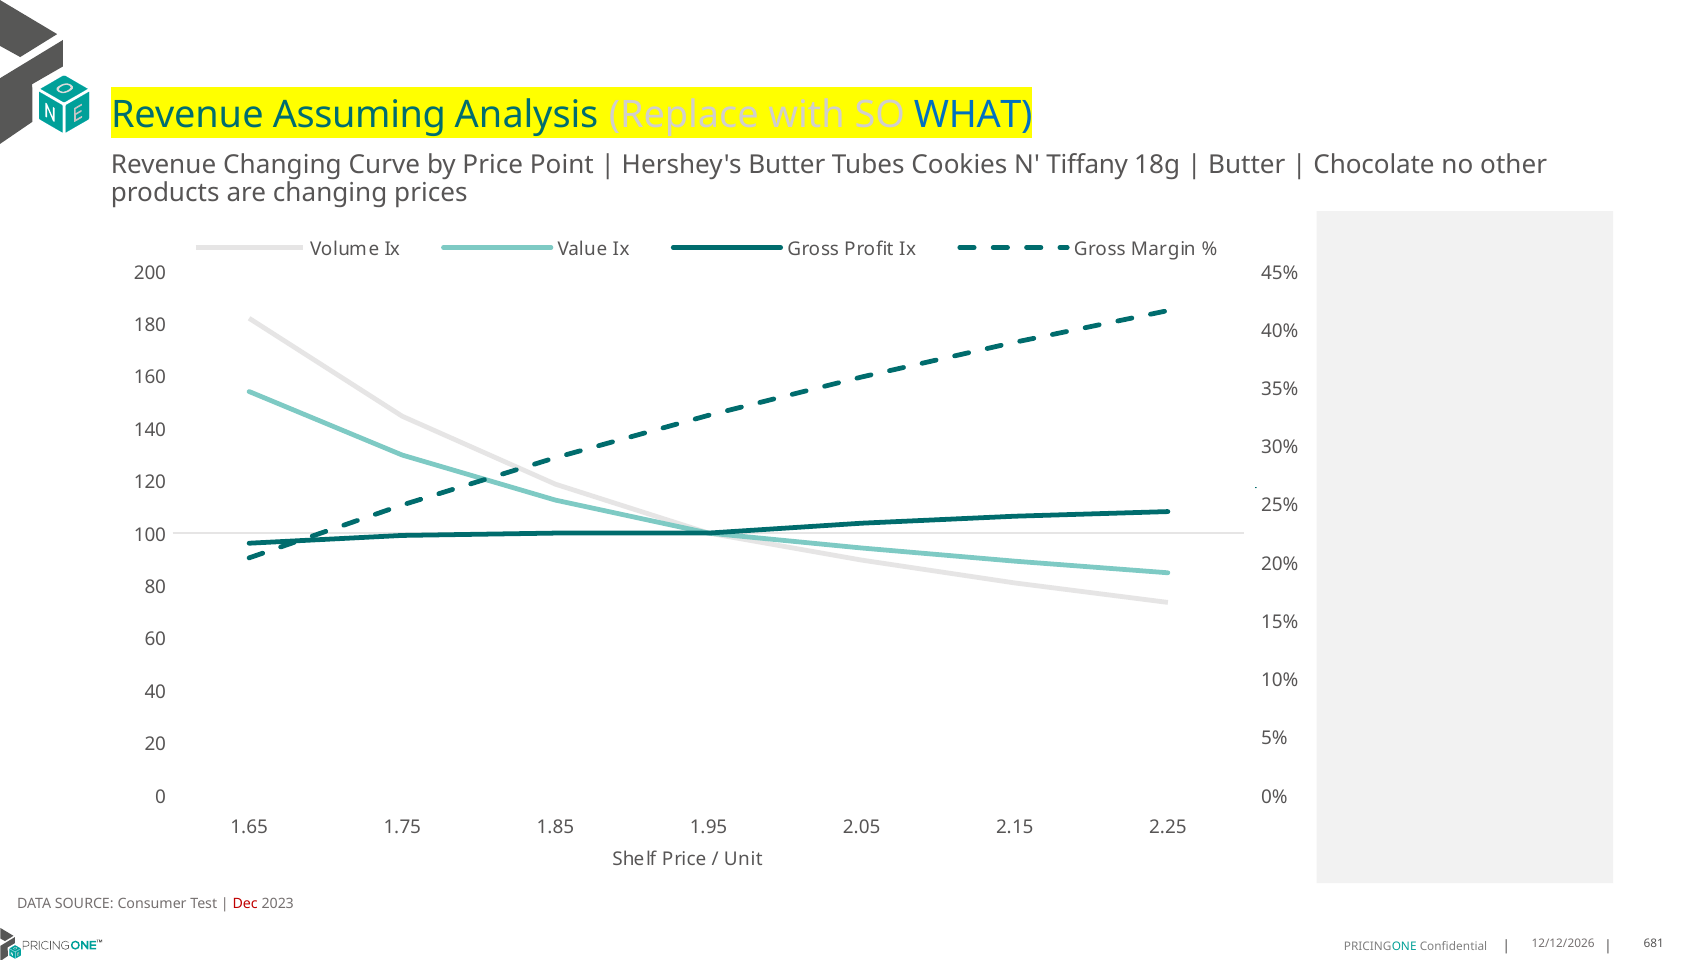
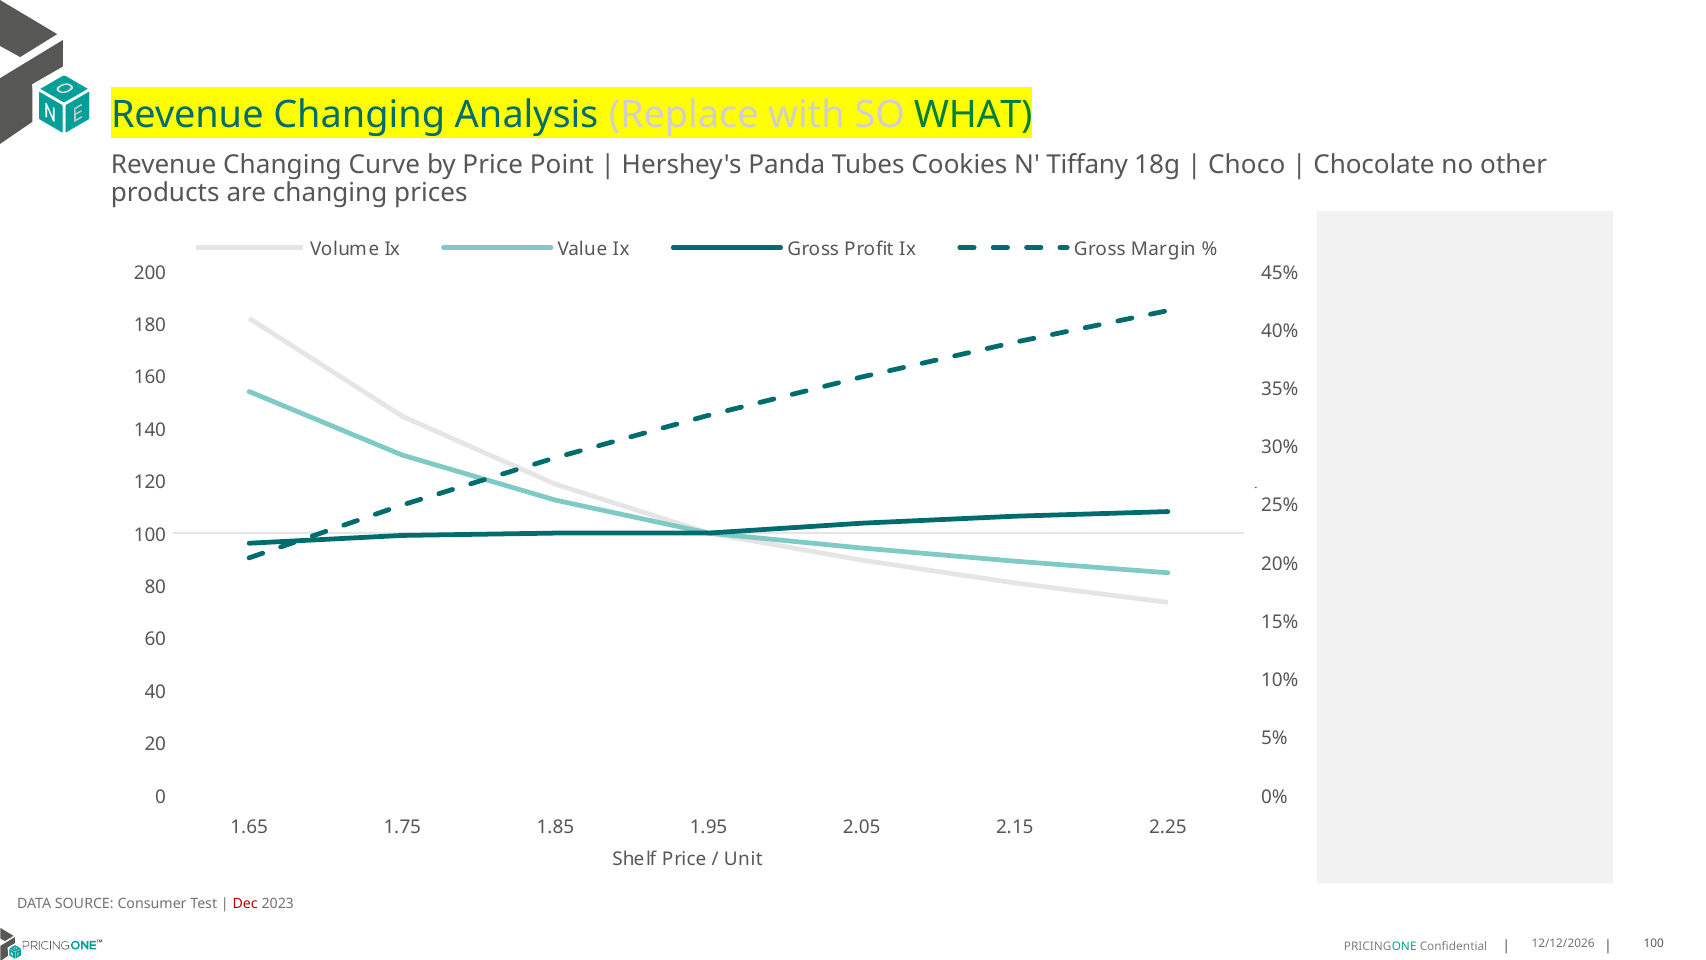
Assuming: Assuming -> Changing (359, 115)
WHAT colour: blue -> green (973, 115)
Hershey's Butter: Butter -> Panda (787, 165)
Butter: Butter -> Choco (1247, 165)
681: 681 -> 100 (1654, 944)
